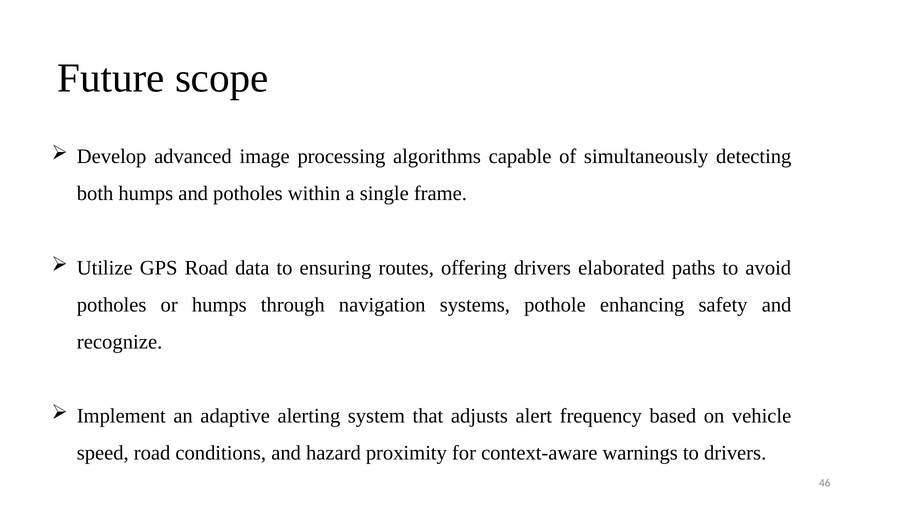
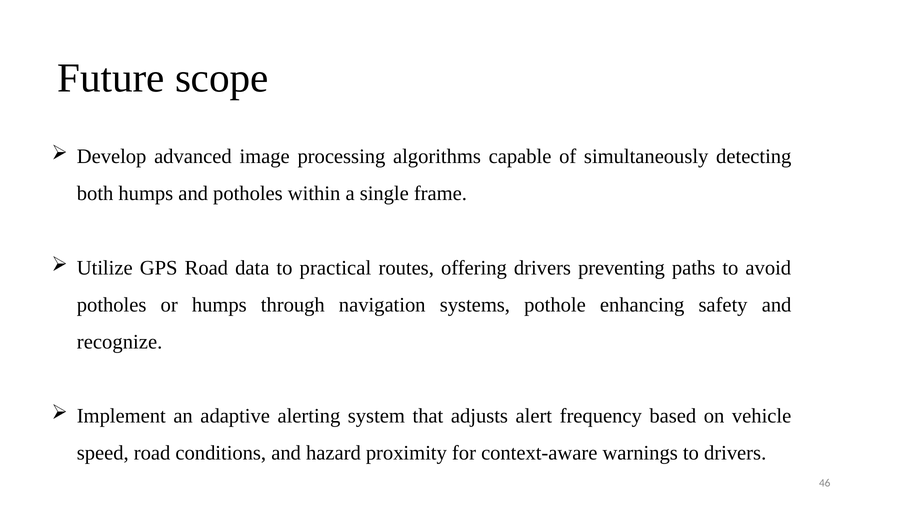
ensuring: ensuring -> practical (335, 268)
elaborated: elaborated -> preventing (622, 268)
